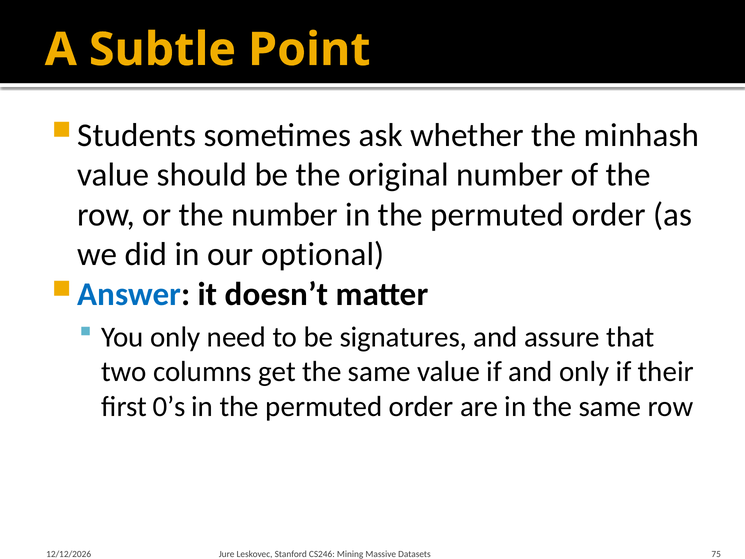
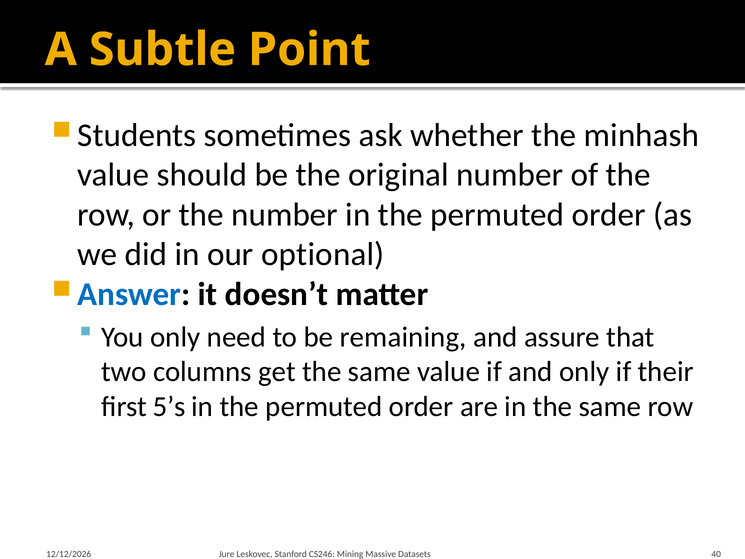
signatures: signatures -> remaining (403, 337)
0’s: 0’s -> 5’s (169, 406)
75: 75 -> 40 (716, 554)
